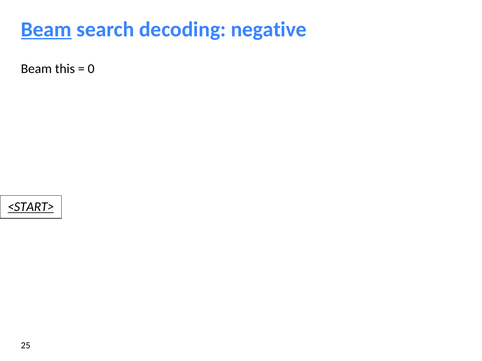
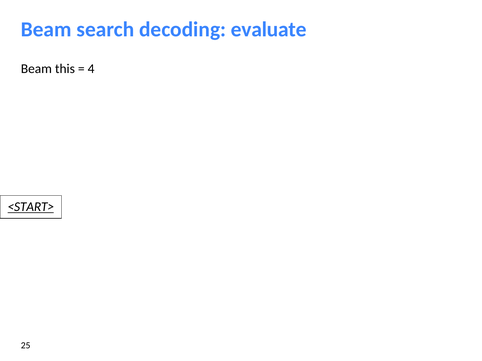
Beam underline: present -> none (46, 30)
negative: negative -> evaluate (269, 30)
0: 0 -> 4 (91, 69)
